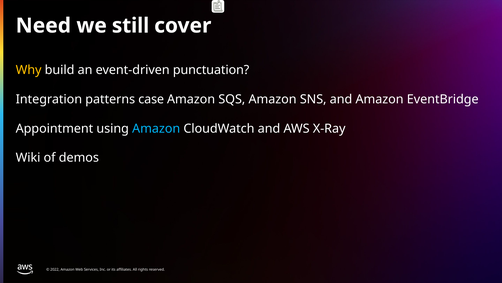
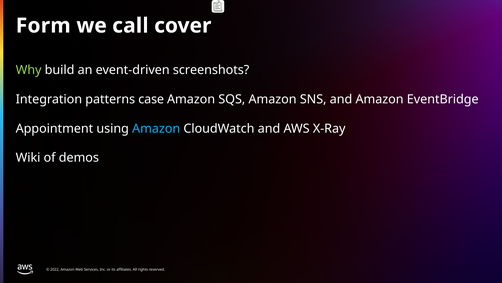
Need: Need -> Form (43, 26)
still: still -> call (130, 26)
Why colour: yellow -> light green (29, 70)
punctuation: punctuation -> screenshots (211, 70)
